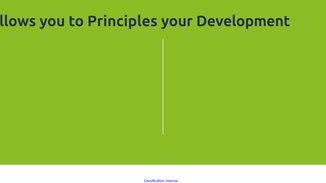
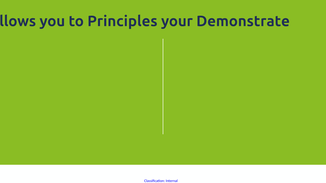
Development: Development -> Demonstrate (243, 21)
